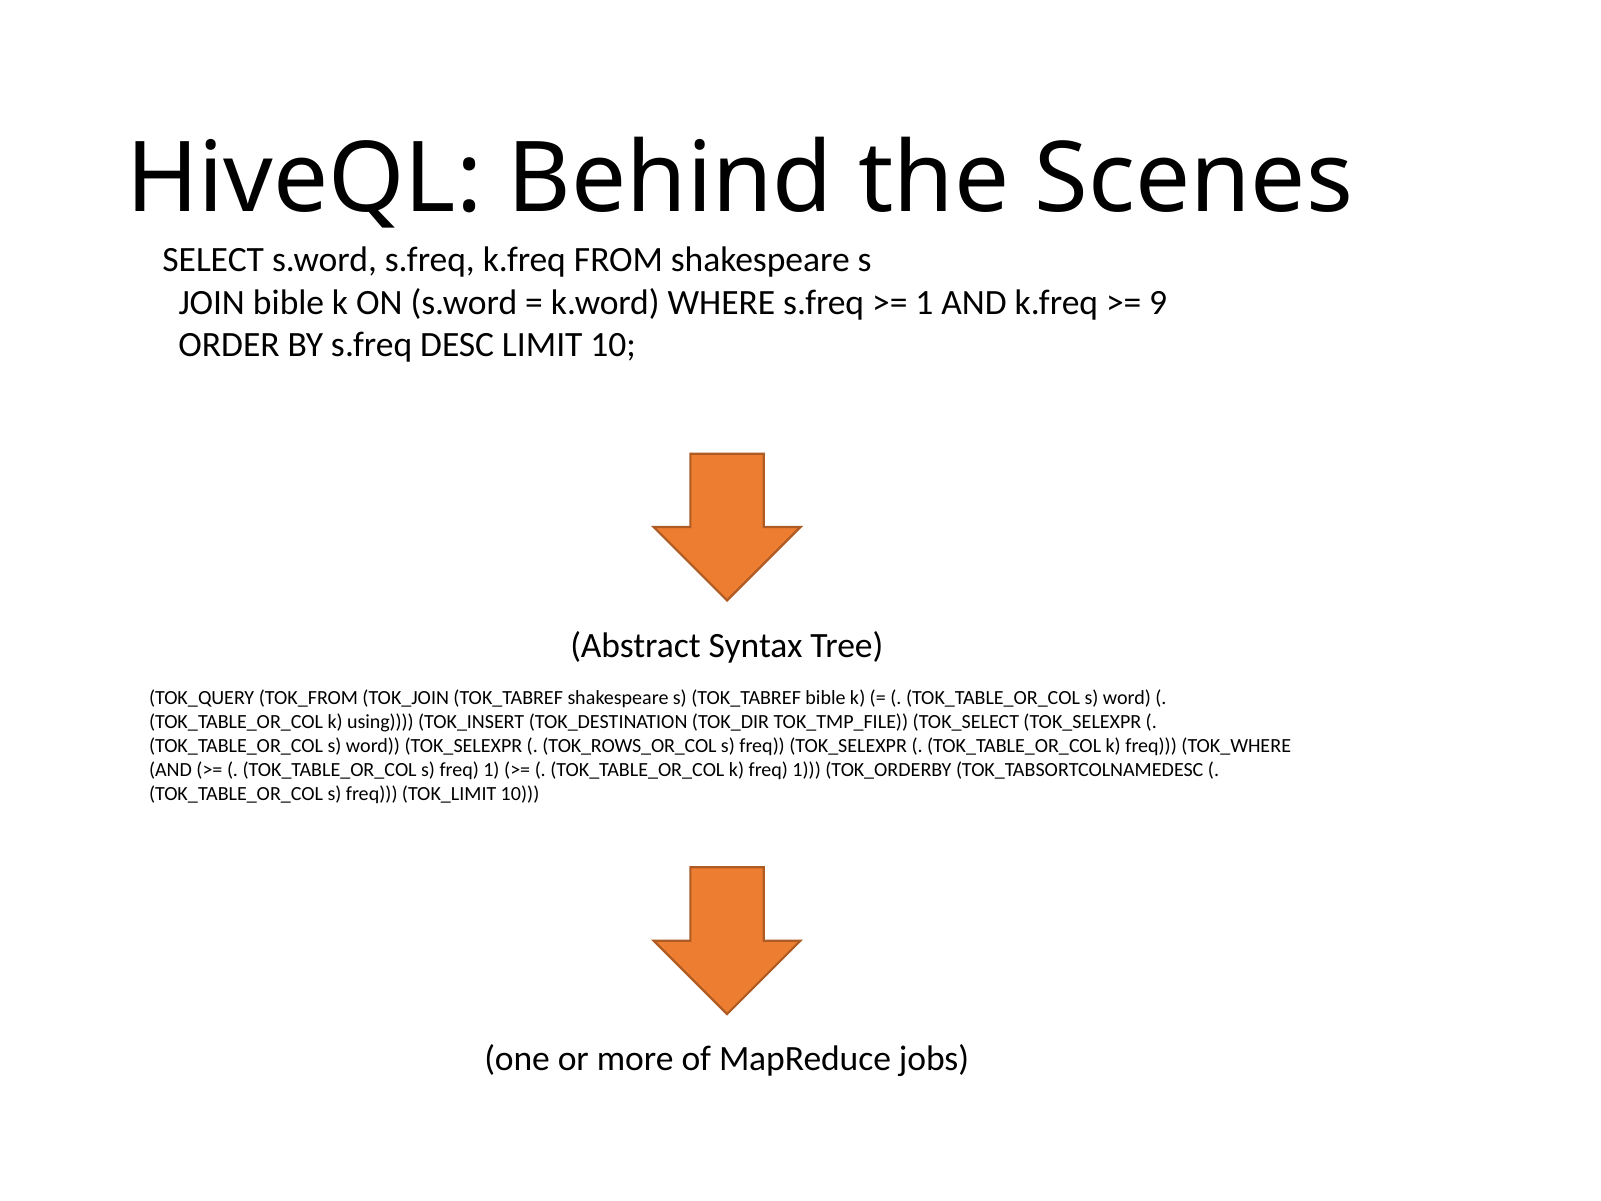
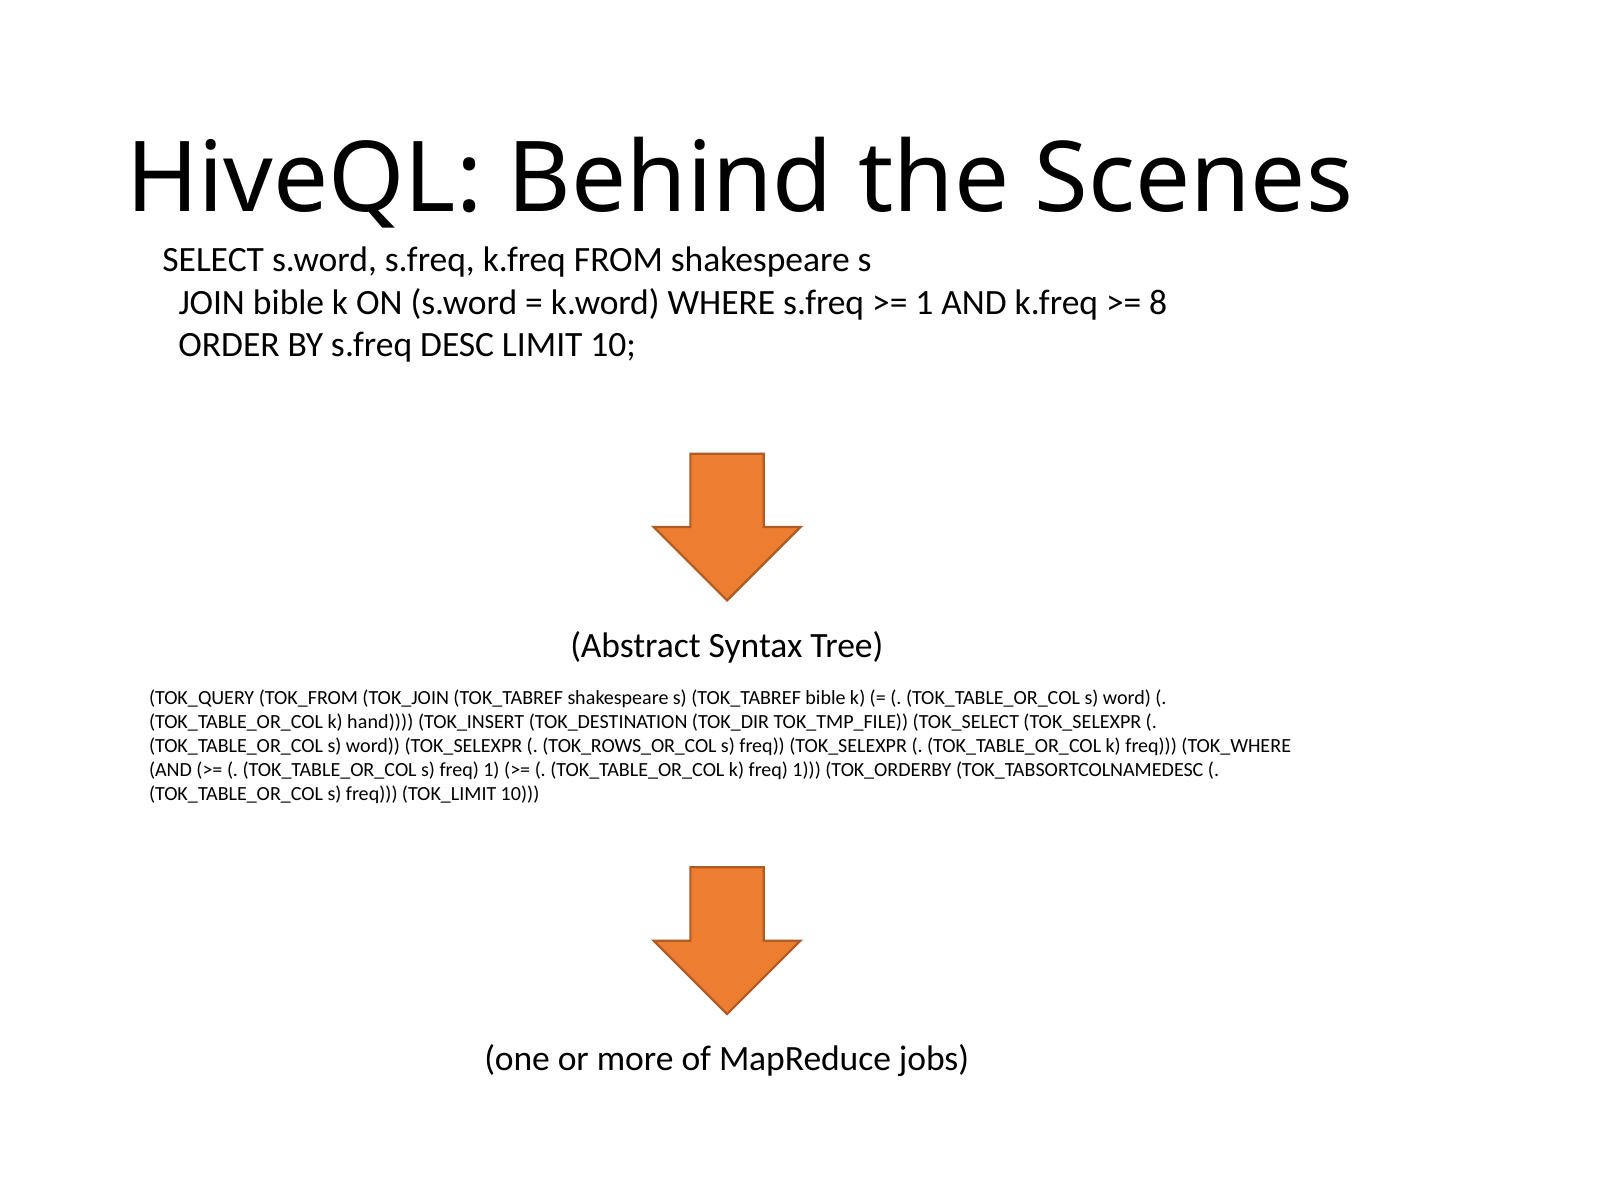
9: 9 -> 8 (1158, 302)
using: using -> hand (380, 722)
